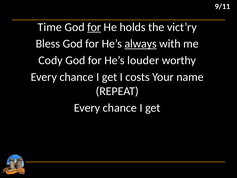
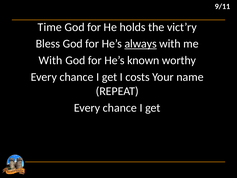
for underline: present -> none (94, 27)
Cody: Cody -> With (50, 60)
louder: louder -> known (143, 60)
